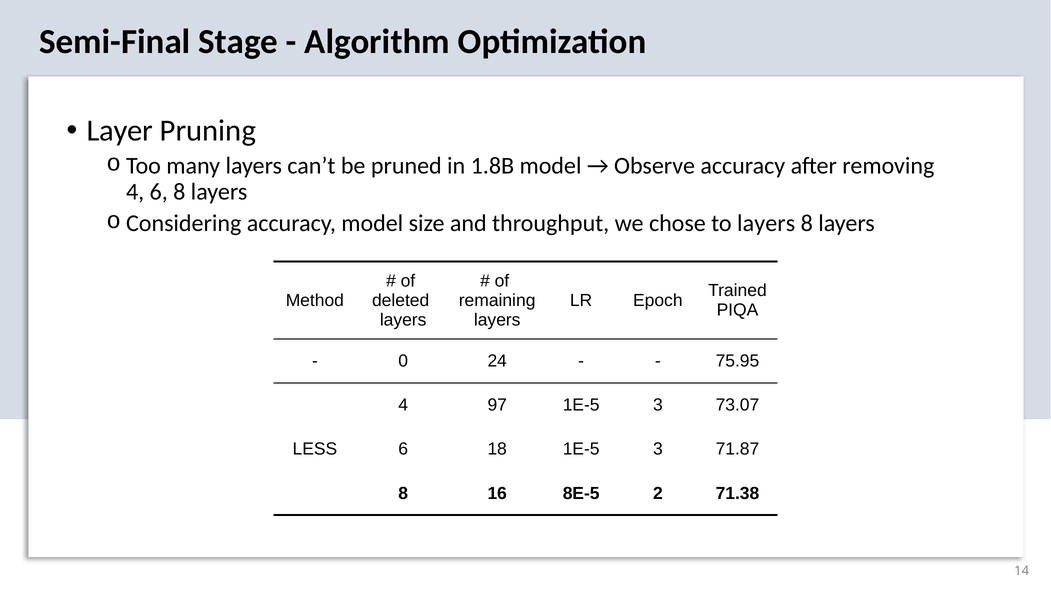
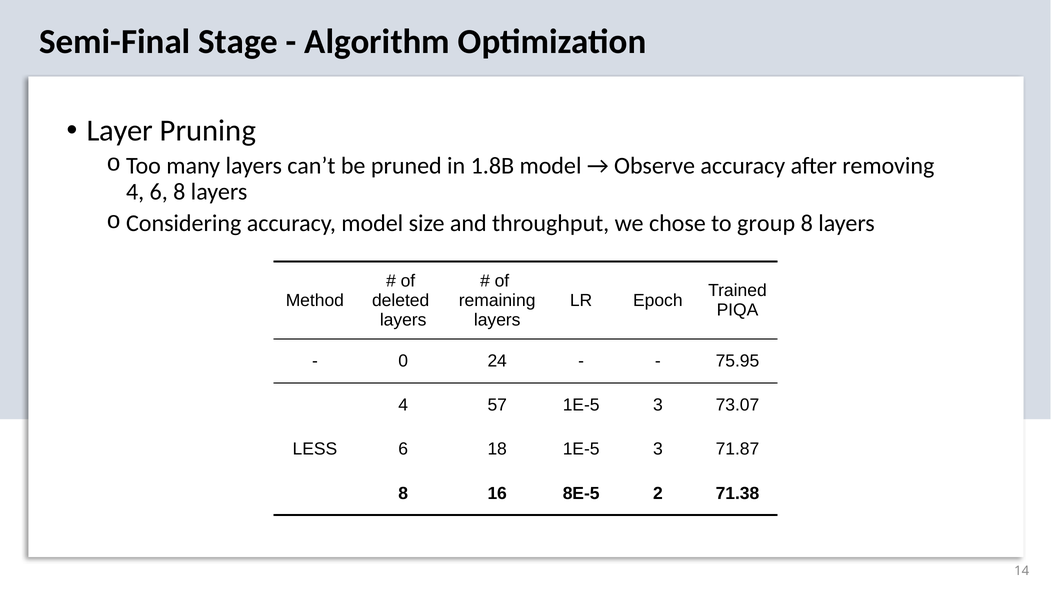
to layers: layers -> group (766, 223)
97: 97 -> 57 (497, 405)
